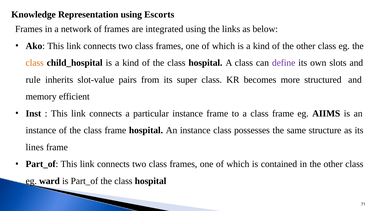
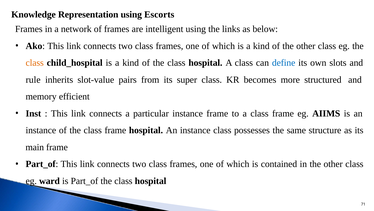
integrated: integrated -> intelligent (164, 29)
define colour: purple -> blue (284, 63)
lines: lines -> main (35, 147)
